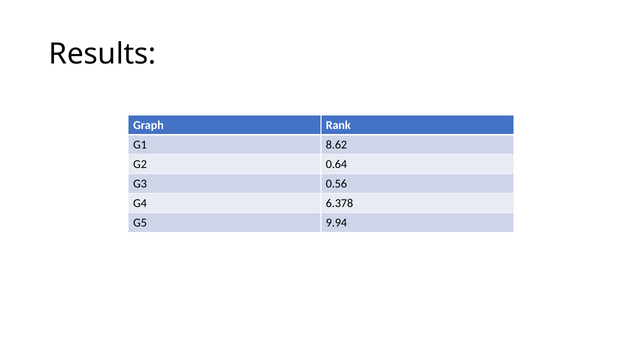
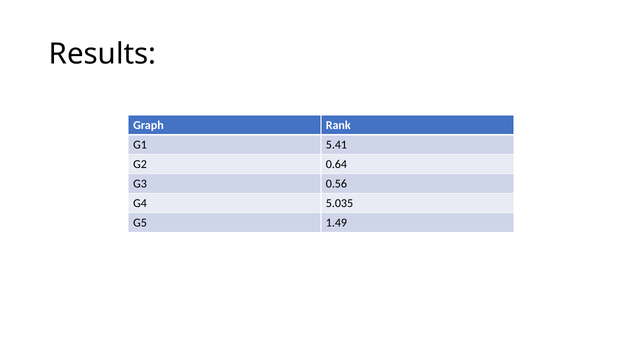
8.62: 8.62 -> 5.41 (336, 145)
6.378: 6.378 -> 5.035 (339, 203)
9.94: 9.94 -> 1.49 (336, 223)
